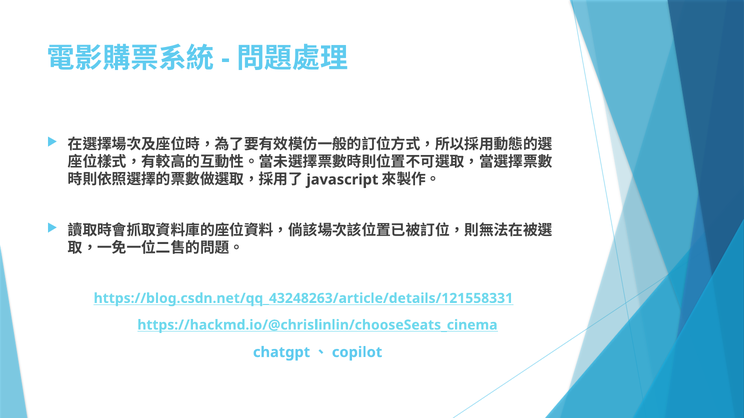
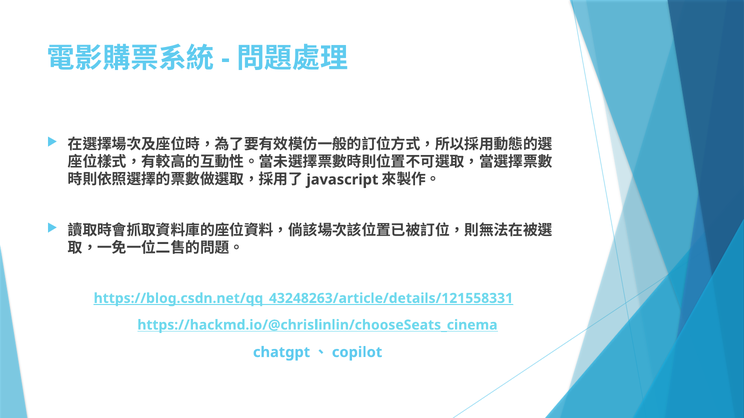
https://blog.csdn.net/qq_43248263/article/details/121558331 underline: none -> present (303, 299)
